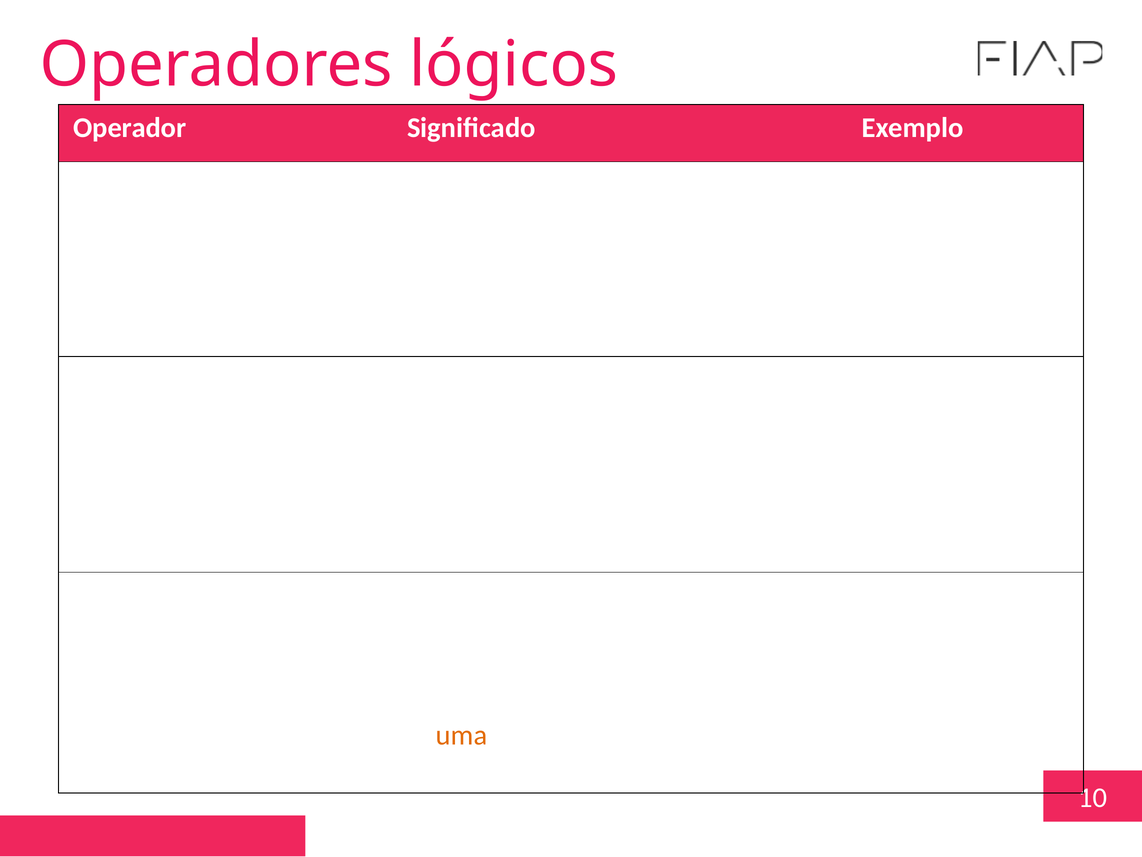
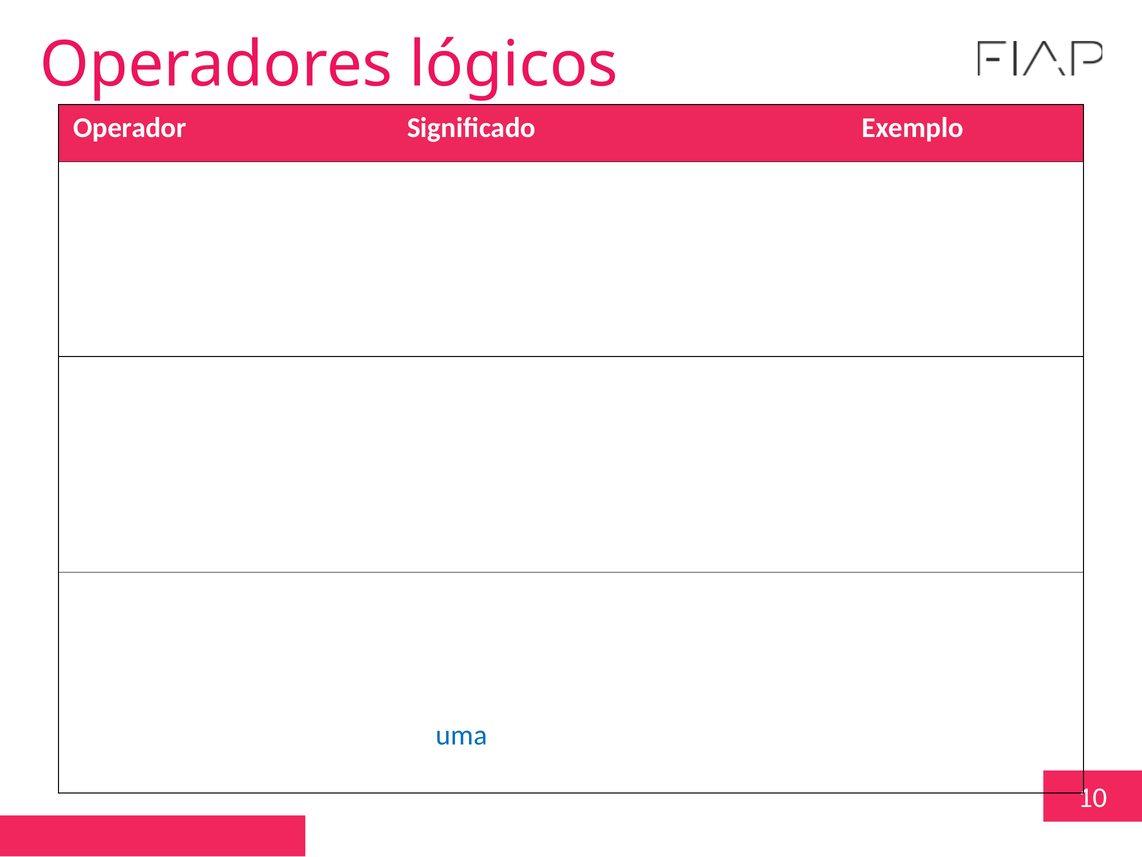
uma colour: orange -> blue (462, 735)
